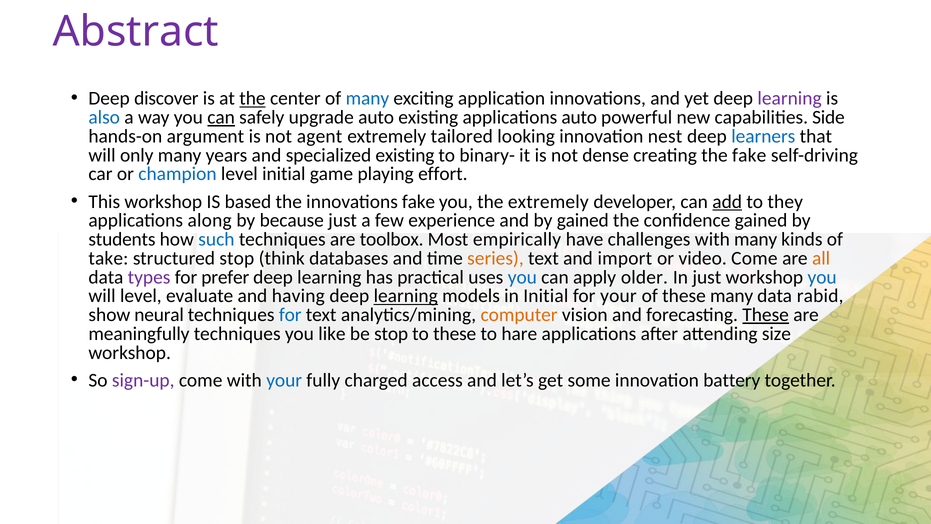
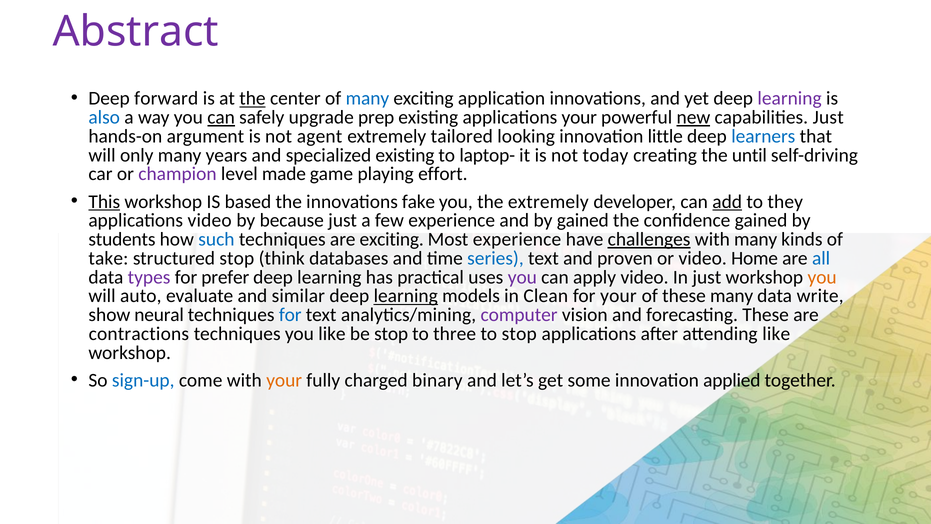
discover: discover -> forward (166, 99)
upgrade auto: auto -> prep (376, 117)
applications auto: auto -> your (579, 117)
new underline: none -> present (693, 117)
capabilities Side: Side -> Just (828, 117)
nest: nest -> little (665, 136)
binary-: binary- -> laptop- (487, 155)
dense: dense -> today (605, 155)
the fake: fake -> until (749, 155)
champion colour: blue -> purple (177, 174)
level initial: initial -> made (284, 174)
This underline: none -> present (104, 202)
applications along: along -> video (210, 220)
are toolbox: toolbox -> exciting (392, 239)
Most empirically: empirically -> experience (517, 239)
challenges underline: none -> present (649, 239)
series colour: orange -> blue (495, 258)
import: import -> proven (625, 258)
video Come: Come -> Home (755, 258)
all colour: orange -> blue (821, 258)
you colour: blue -> purple (522, 277)
apply older: older -> video (645, 277)
you colour: blue -> orange (822, 277)
will level: level -> auto (141, 296)
having: having -> similar (298, 296)
in Initial: Initial -> Clean (546, 296)
rabid: rabid -> write (820, 296)
computer colour: orange -> purple (519, 315)
These underline: present -> none (766, 315)
meaningfully: meaningfully -> contractions (139, 334)
to these: these -> three (455, 334)
to hare: hare -> stop (519, 334)
attending size: size -> like (776, 334)
sign-up colour: purple -> blue (143, 380)
your colour: blue -> orange (284, 380)
access: access -> binary (437, 380)
battery: battery -> applied (732, 380)
